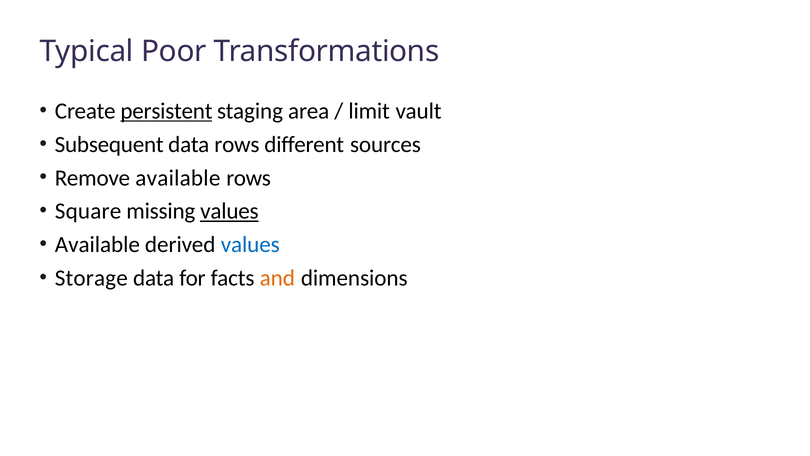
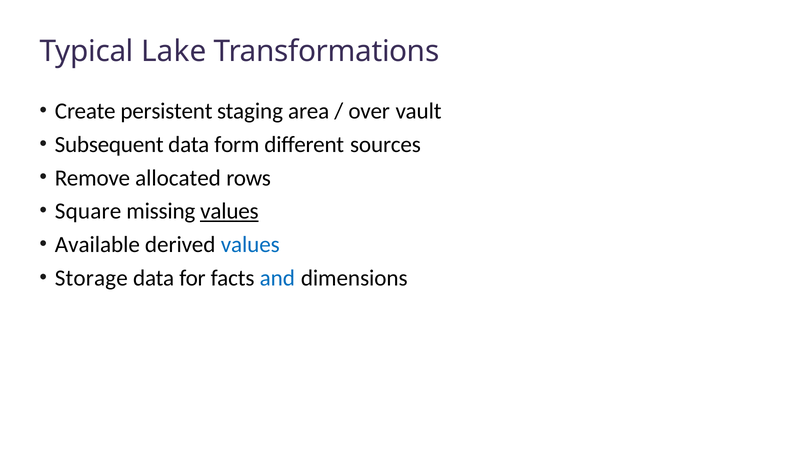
Poor: Poor -> Lake (174, 51)
persistent underline: present -> none (166, 111)
limit: limit -> over (369, 111)
data rows: rows -> form (237, 144)
Remove available: available -> allocated (178, 178)
and colour: orange -> blue (277, 278)
